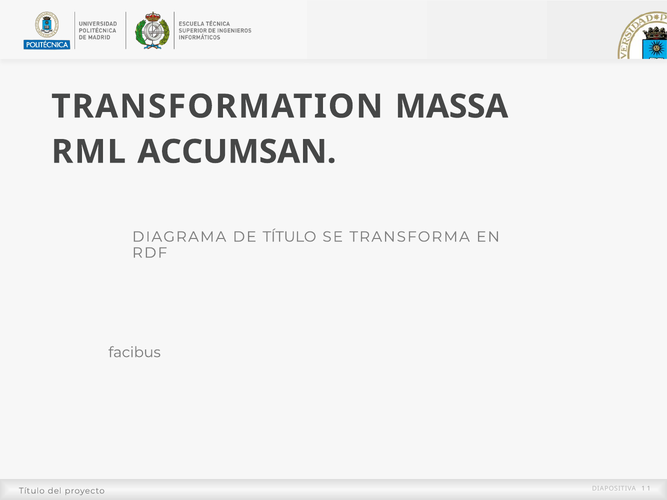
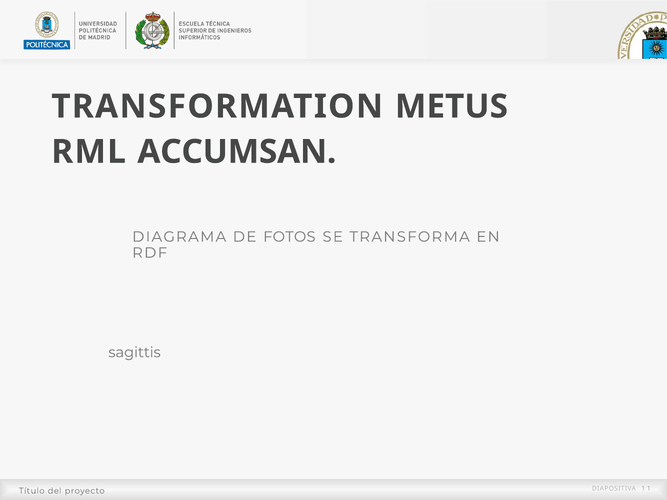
MASSA: MASSA -> METUS (451, 107)
DE TÍTULO: TÍTULO -> FOTOS (289, 237)
facibus: facibus -> sagittis (135, 353)
